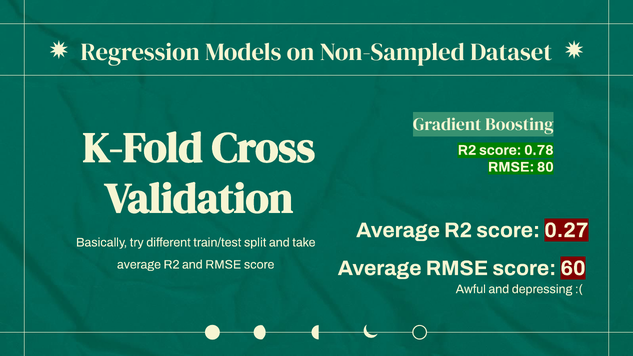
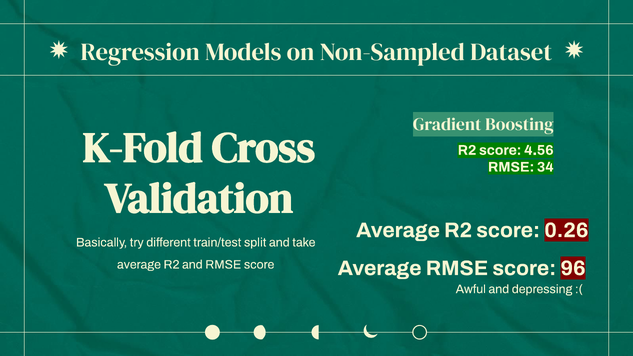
0.78: 0.78 -> 4.56 (539, 150)
80: 80 -> 34 (545, 167)
0.27: 0.27 -> 0.26 (566, 230)
60: 60 -> 96 (573, 268)
